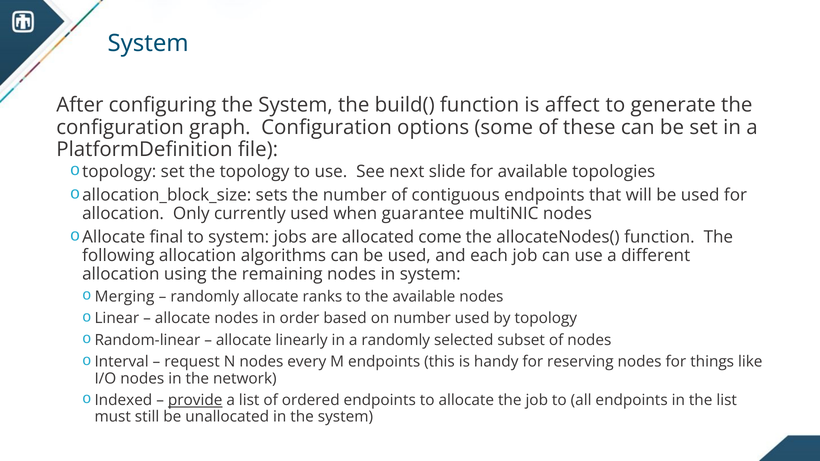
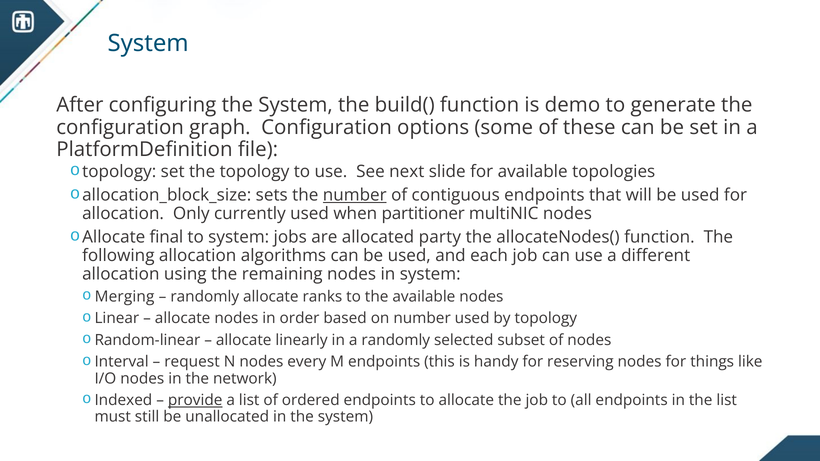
affect: affect -> demo (572, 105)
number underline: none -> present (355, 195)
guarantee: guarantee -> partitioner (423, 214)
come: come -> party (440, 237)
